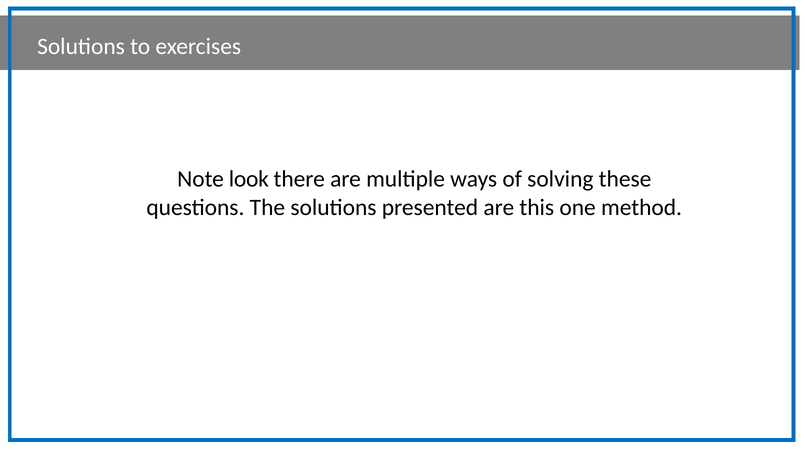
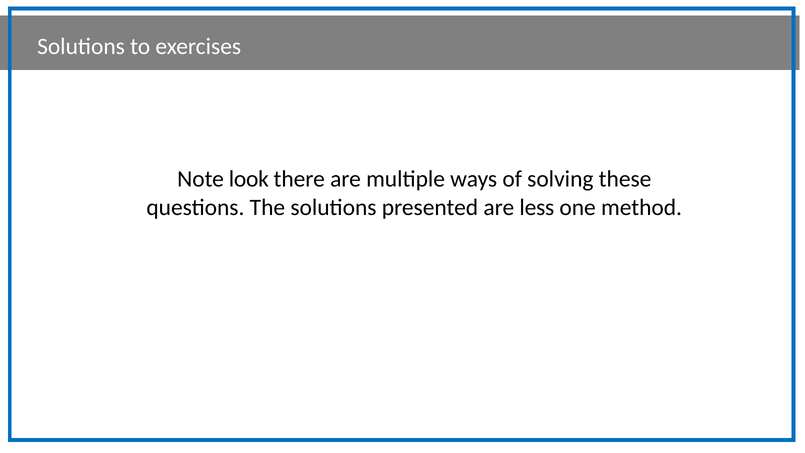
this: this -> less (537, 207)
